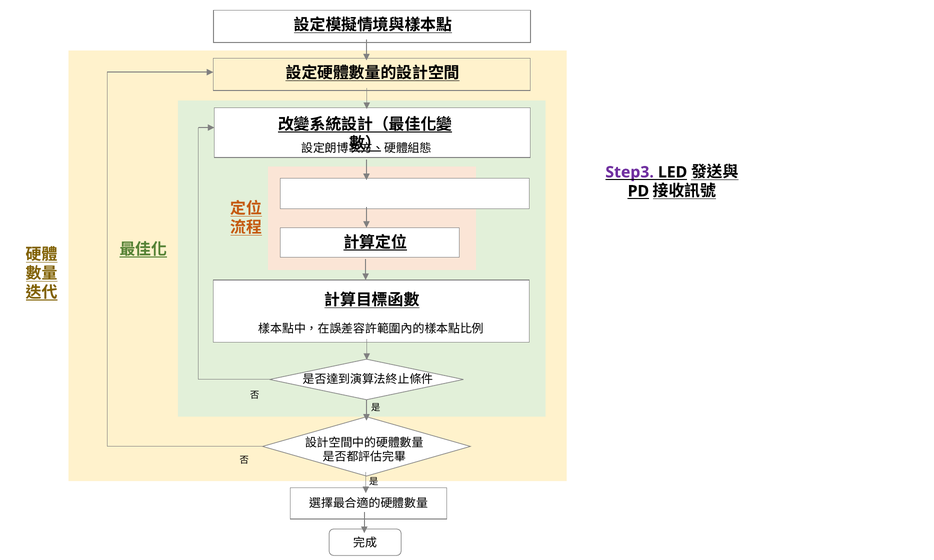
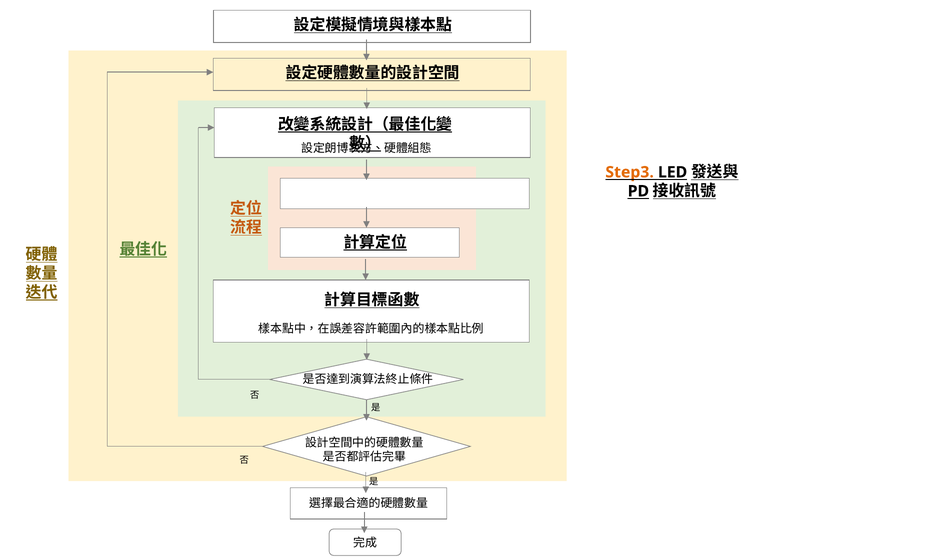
Step3 colour: purple -> orange (630, 172)
